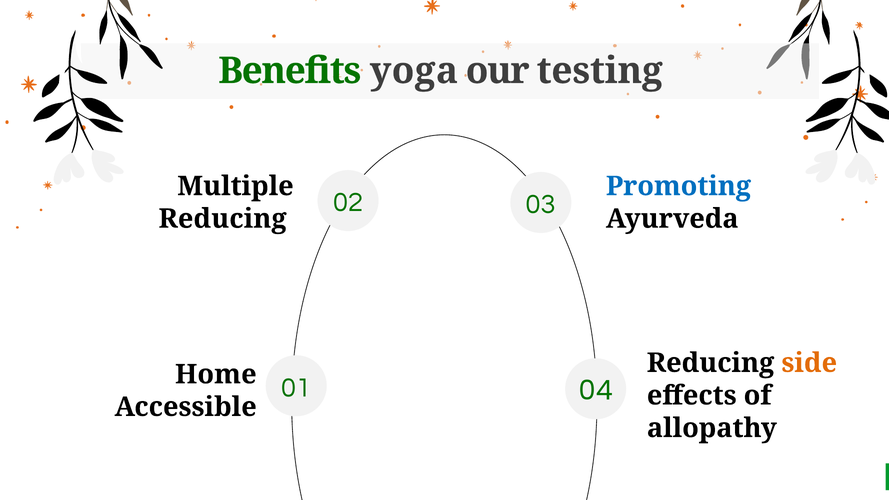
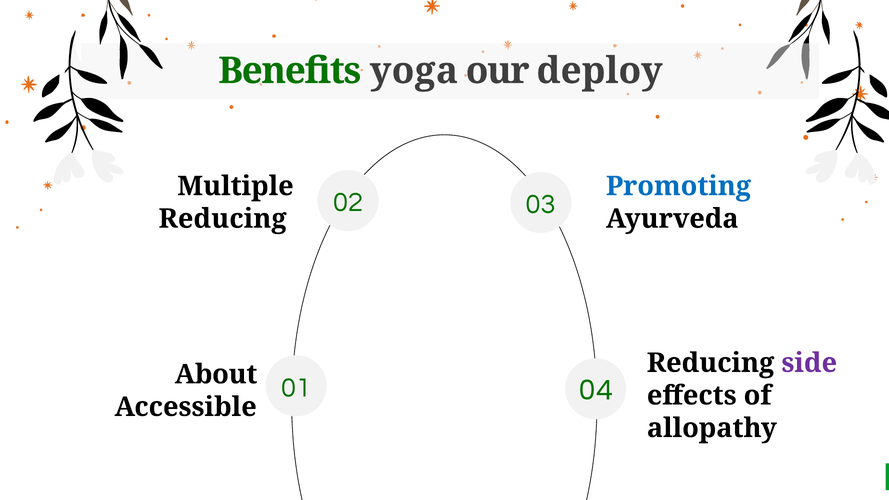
testing: testing -> deploy (600, 71)
side colour: orange -> purple (809, 363)
Home: Home -> About (216, 374)
